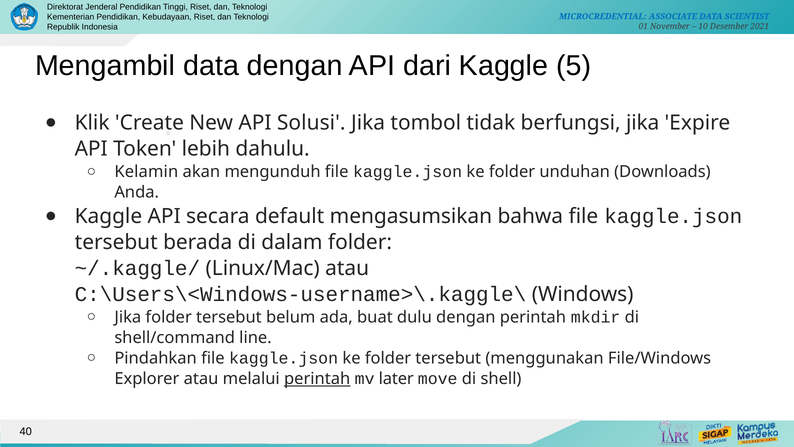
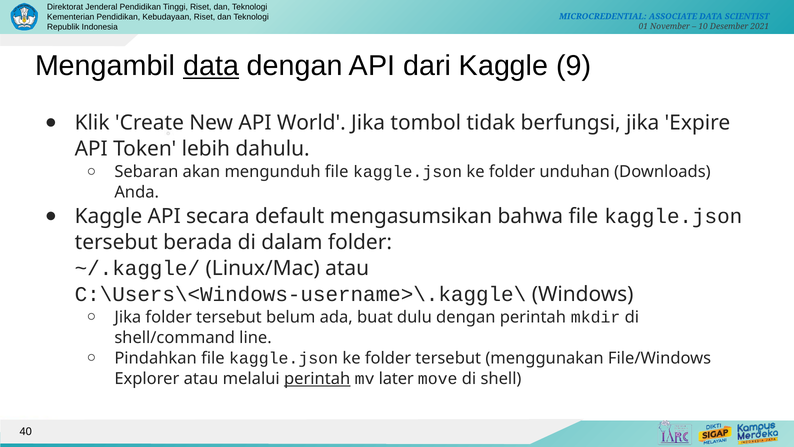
data underline: none -> present (211, 66)
5: 5 -> 9 (574, 66)
Solusi: Solusi -> World (311, 123)
Kelamin: Kelamin -> Sebaran (146, 172)
